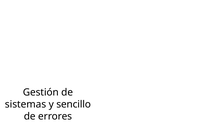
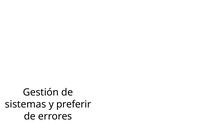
sencillo: sencillo -> preferir (74, 104)
